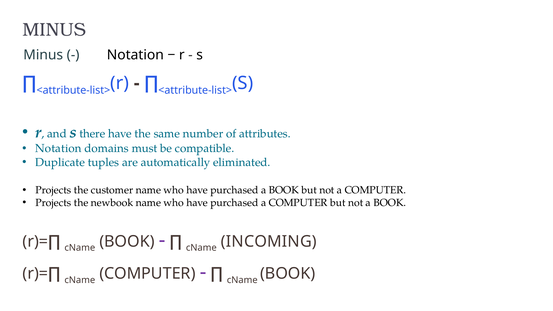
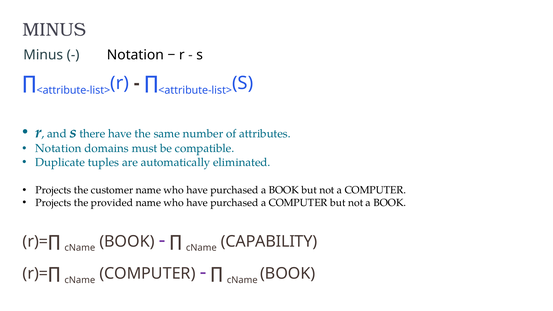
newbook: newbook -> provided (112, 203)
INCOMING: INCOMING -> CAPABILITY (269, 242)
